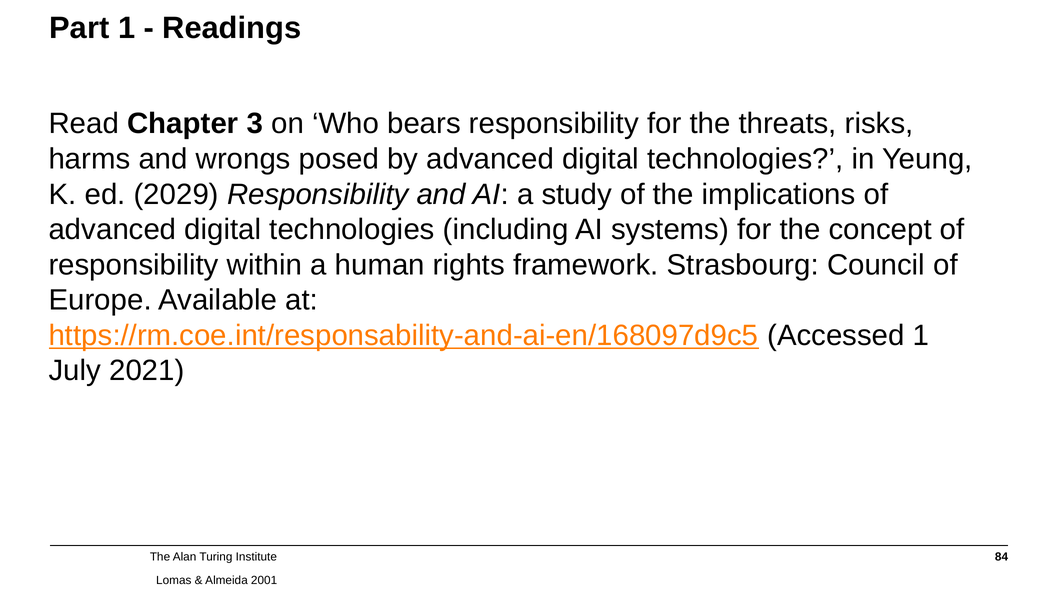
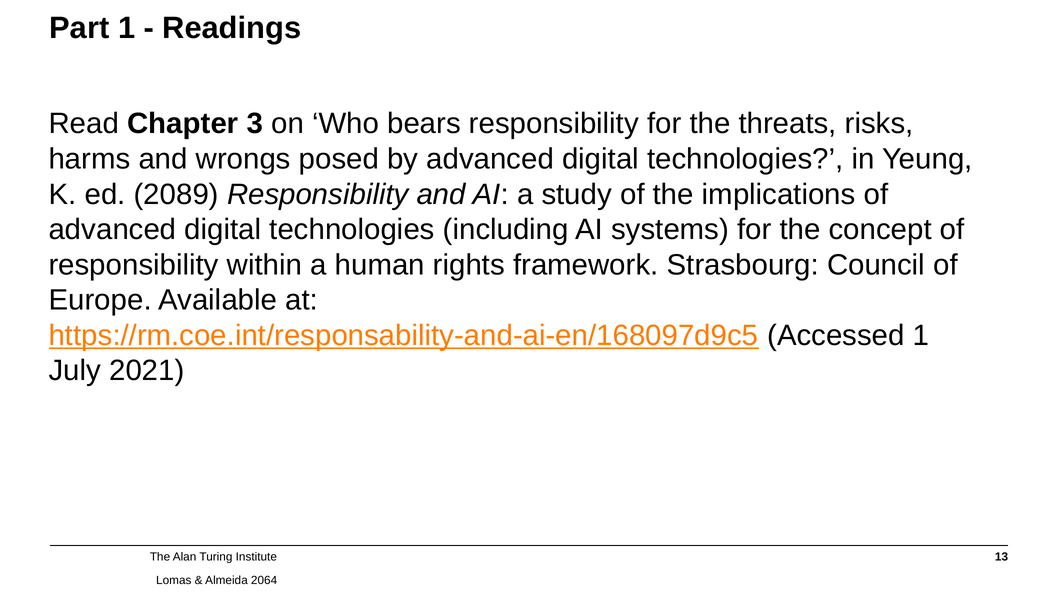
2029: 2029 -> 2089 (176, 194)
84: 84 -> 13 (1002, 557)
2001: 2001 -> 2064 (264, 580)
